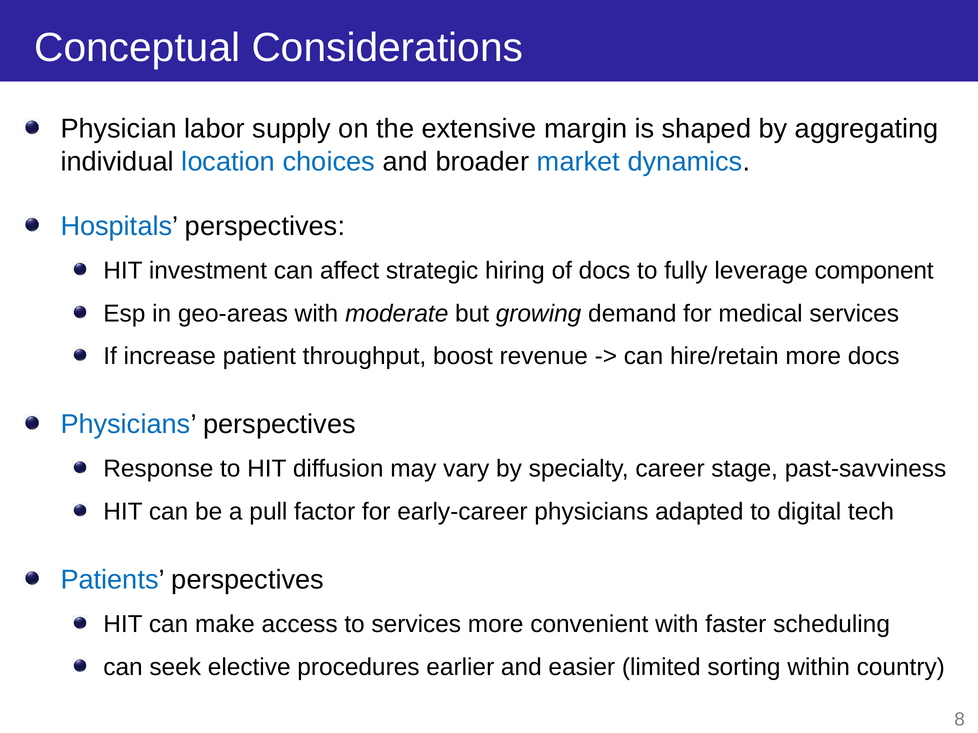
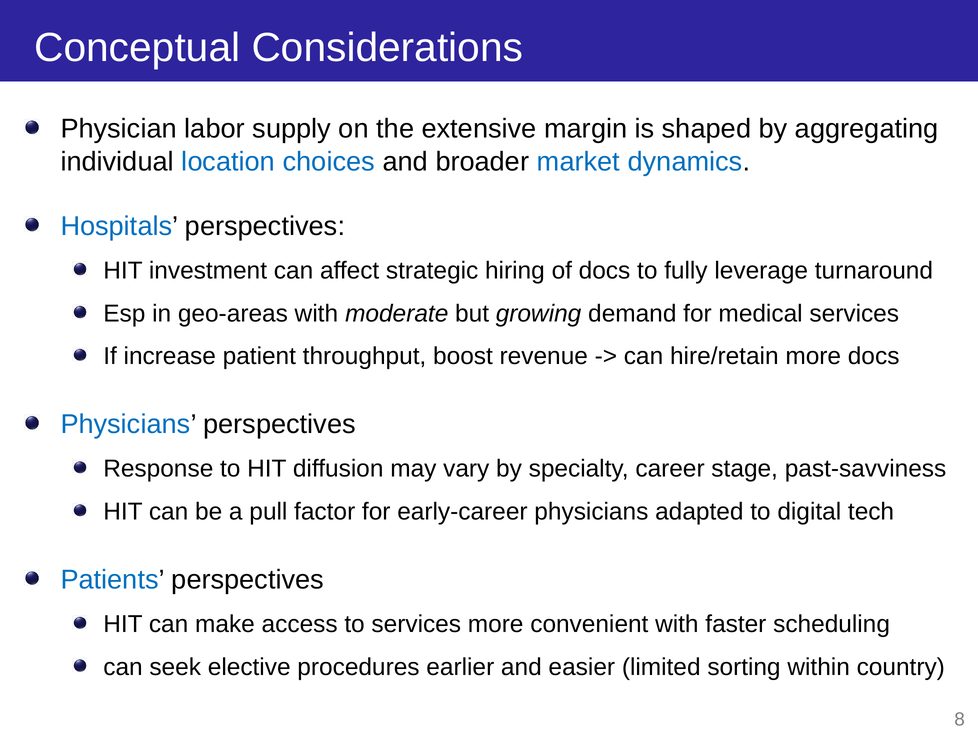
component: component -> turnaround (874, 271)
